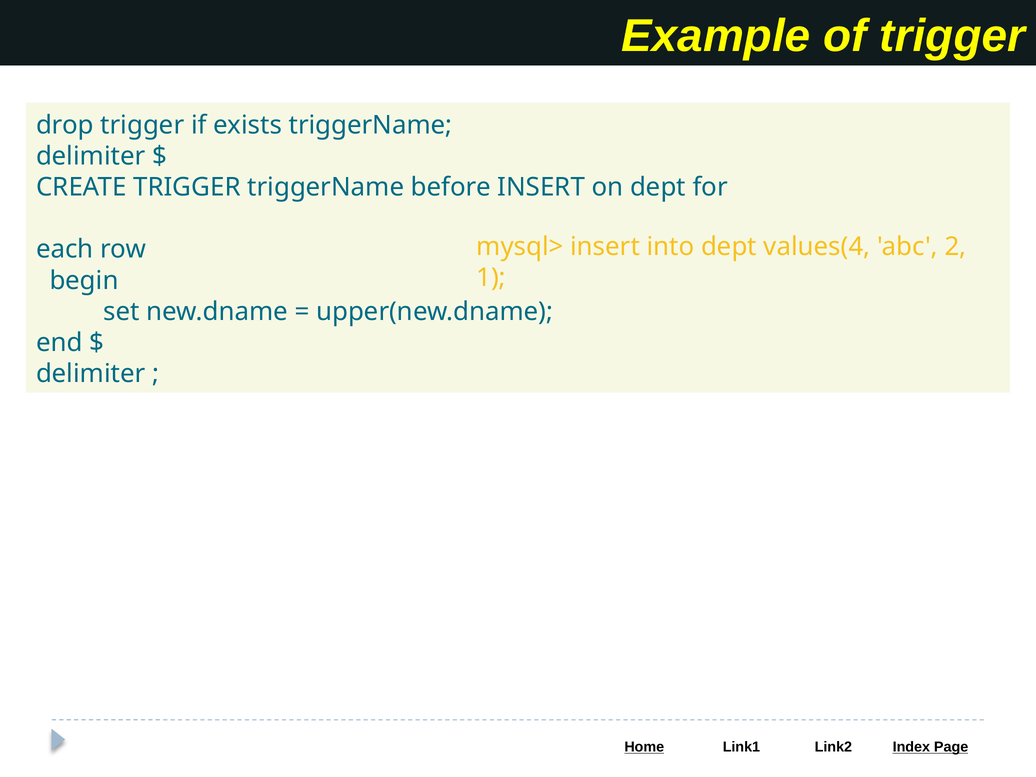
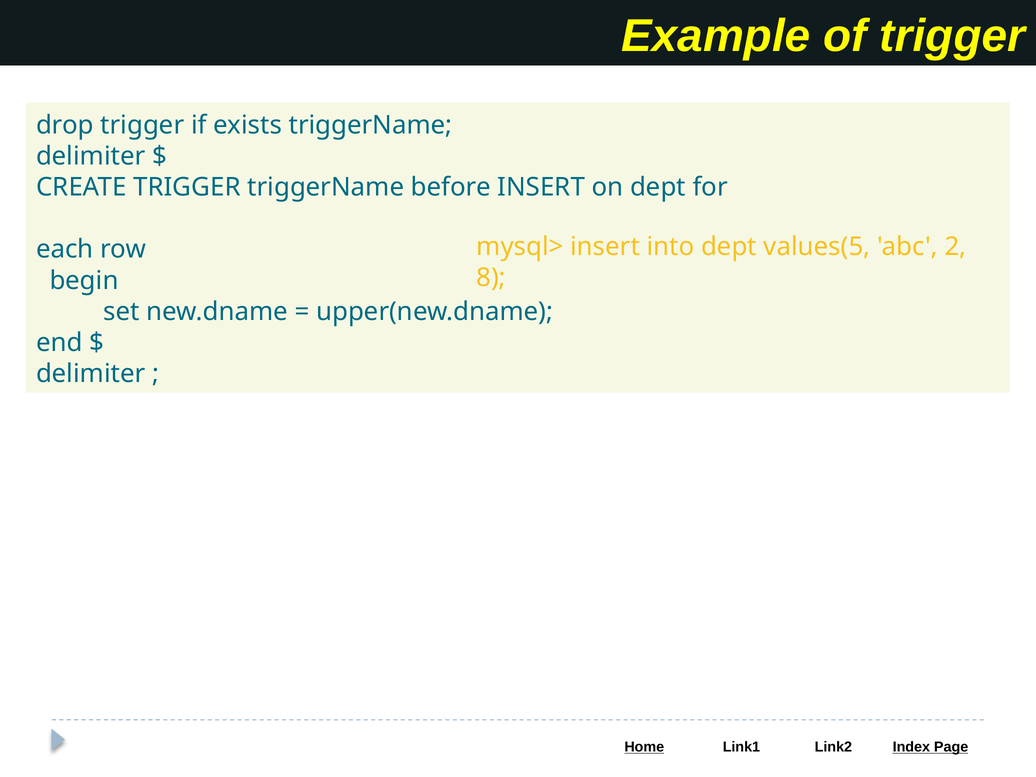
values(4: values(4 -> values(5 (817, 247)
1: 1 -> 8 (491, 278)
